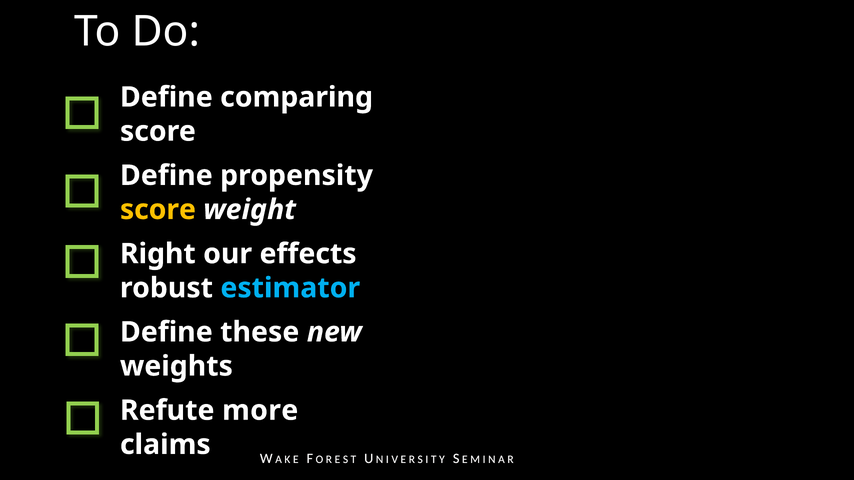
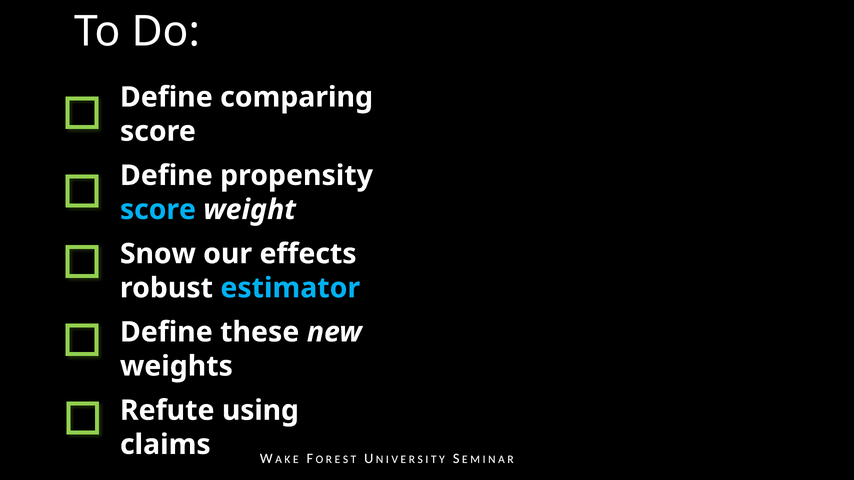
score colour: yellow -> light blue (158, 210)
Right: Right -> Snow (158, 254)
more: more -> using (260, 411)
